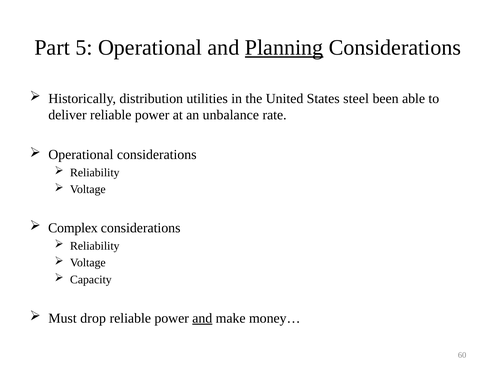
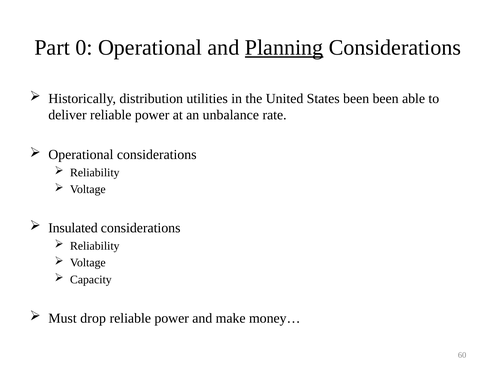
5: 5 -> 0 (84, 47)
States steel: steel -> been (356, 99)
Complex: Complex -> Insulated (73, 228)
and underline: present -> none (202, 318)
